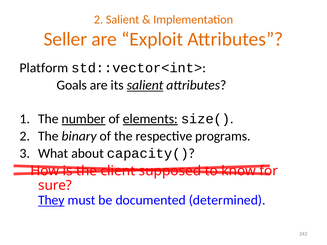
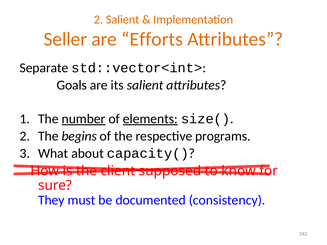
Exploit: Exploit -> Efforts (152, 39)
Platform: Platform -> Separate (44, 68)
salient underline: present -> none (145, 85)
binary: binary -> begins (79, 136)
They underline: present -> none (51, 200)
determined: determined -> consistency (227, 200)
